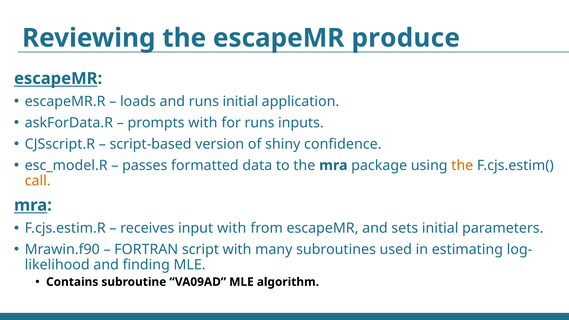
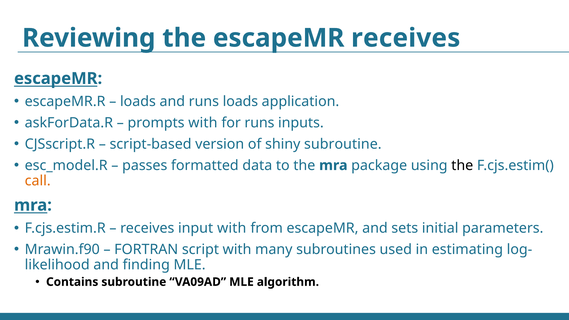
escapeMR produce: produce -> receives (406, 38)
runs initial: initial -> loads (240, 102)
shiny confidence: confidence -> subroutine (343, 144)
the colour: orange -> black (462, 165)
